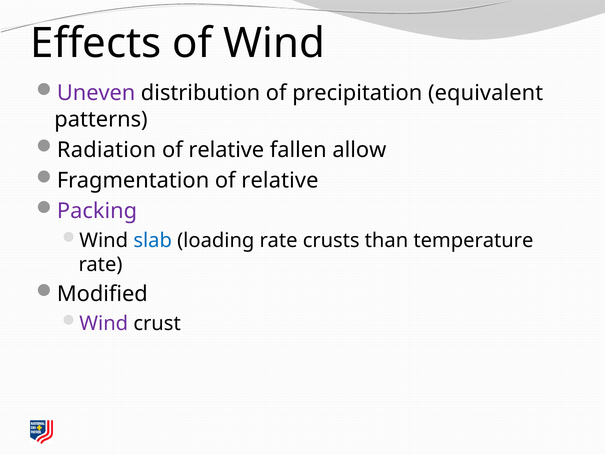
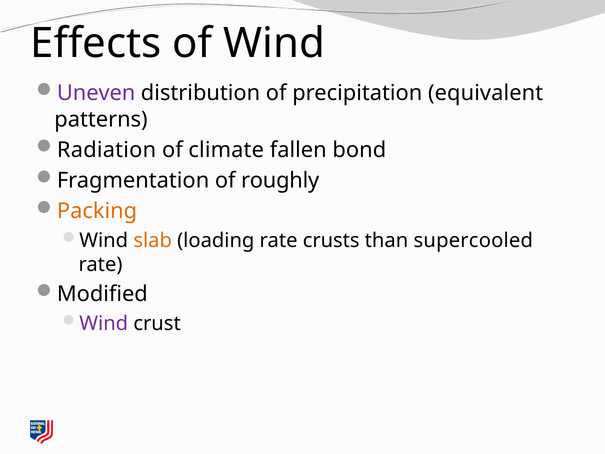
relative: relative -> climate (226, 150)
allow: allow -> bond (359, 150)
Fragmentation of relative: relative -> roughly (280, 181)
Packing colour: purple -> orange (97, 211)
slab colour: blue -> orange (153, 240)
temperature: temperature -> supercooled (473, 240)
